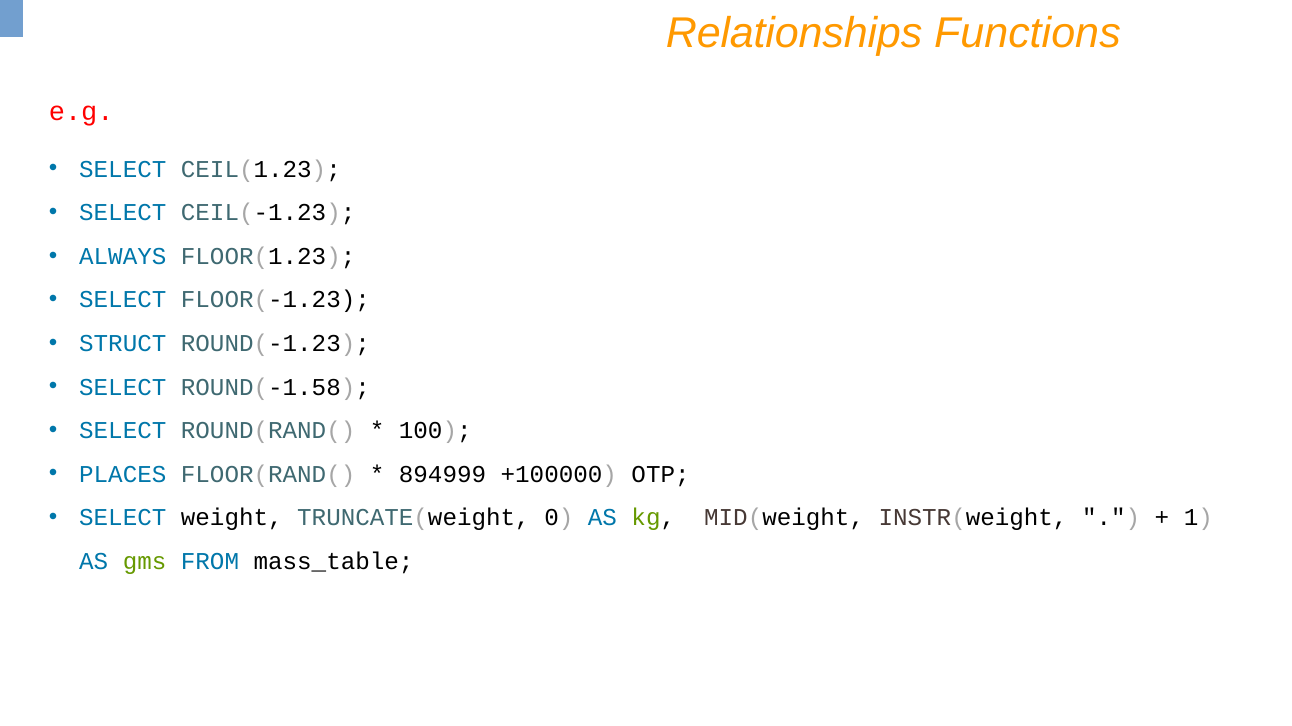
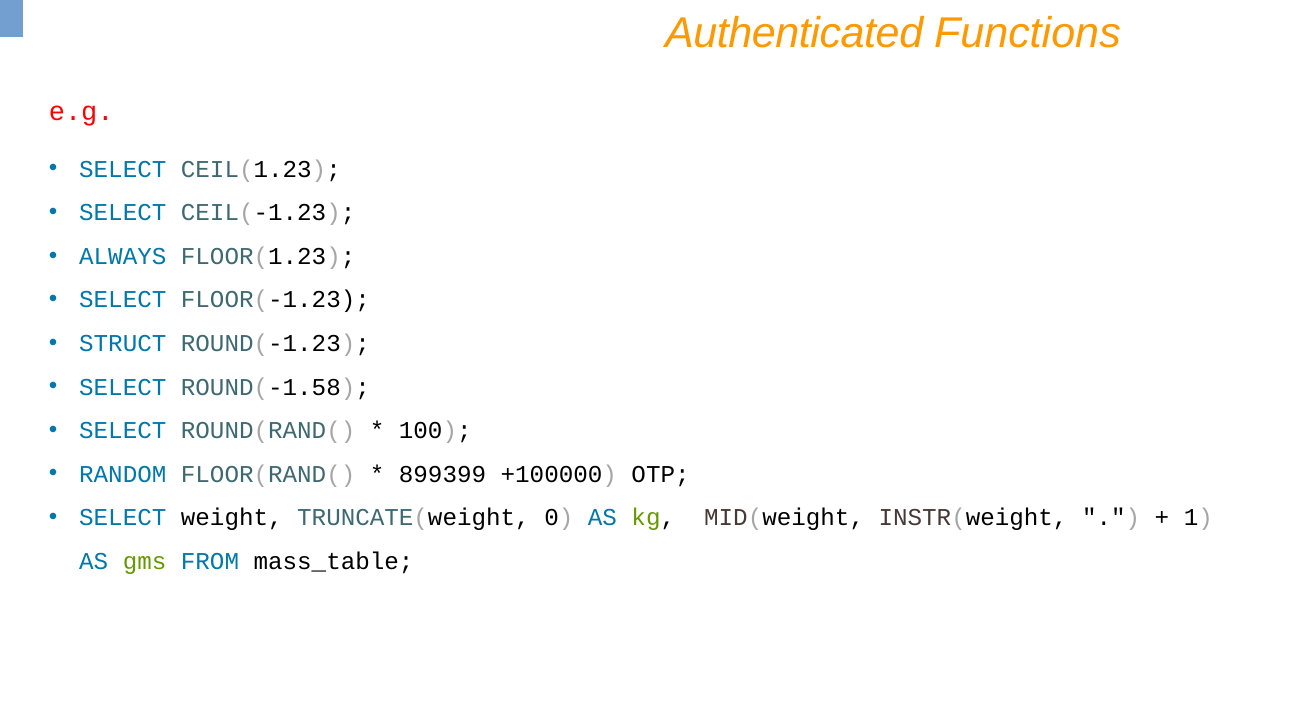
Relationships: Relationships -> Authenticated (794, 34)
PLACES: PLACES -> RANDOM (123, 475)
894999: 894999 -> 899399 (443, 475)
